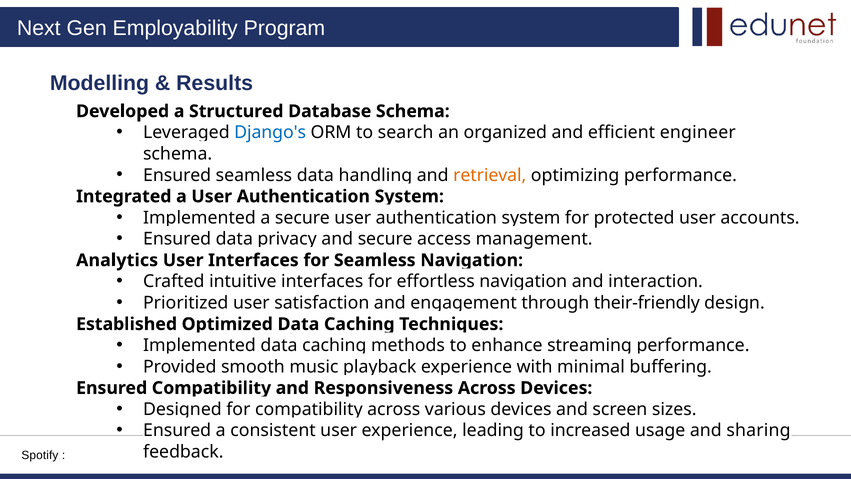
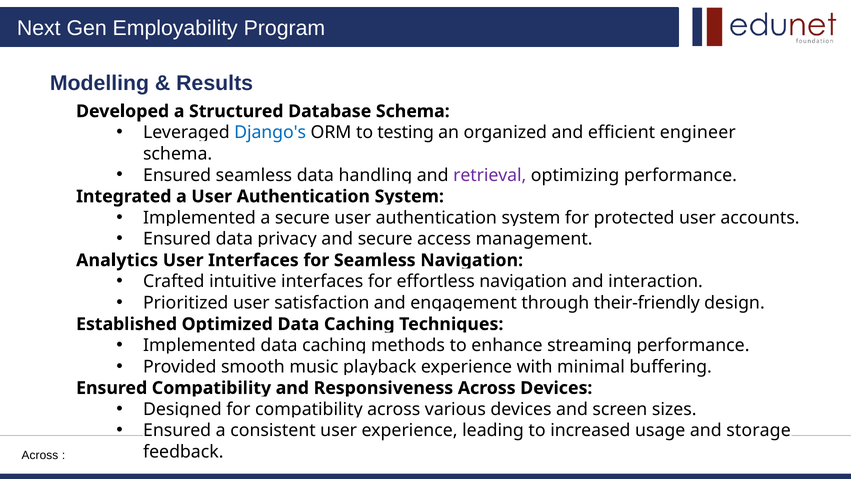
search: search -> testing (406, 132)
retrieval colour: orange -> purple (490, 175)
sharing: sharing -> storage (759, 430)
Spotify: Spotify -> Across (40, 455)
